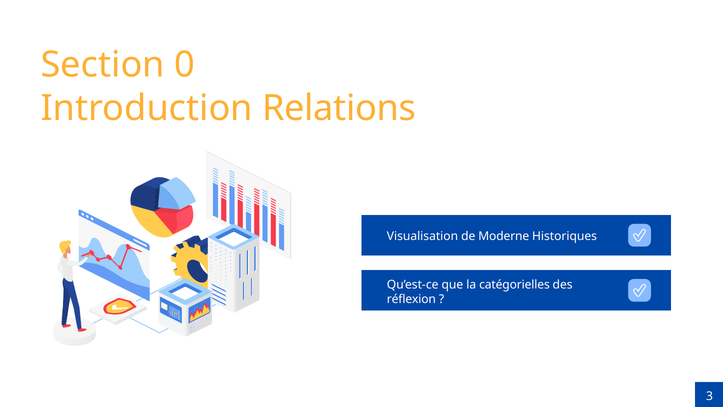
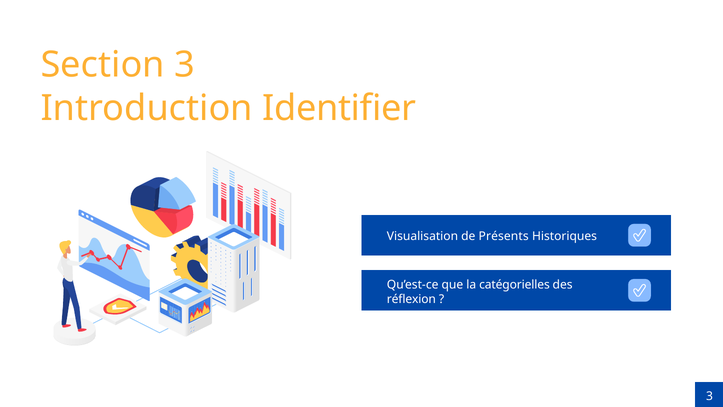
Section 0: 0 -> 3 (185, 65)
Relations: Relations -> Identifier (339, 108)
Moderne: Moderne -> Présents (504, 236)
